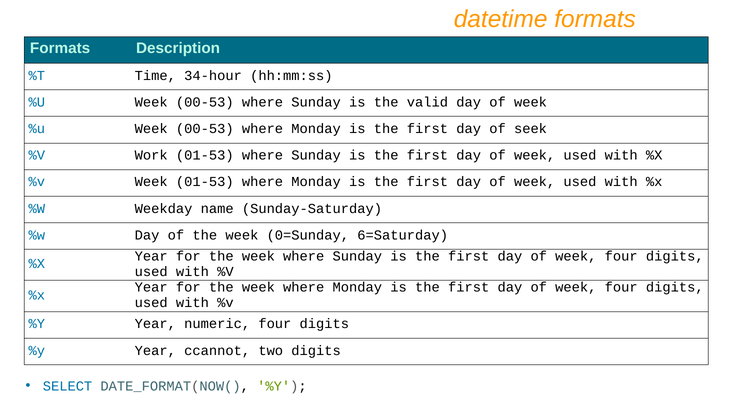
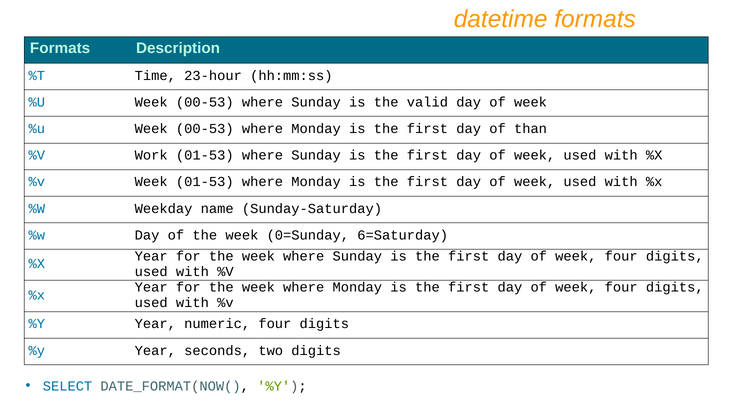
34-hour: 34-hour -> 23-hour (213, 76)
seek: seek -> than (531, 129)
ccannot: ccannot -> seconds (217, 351)
